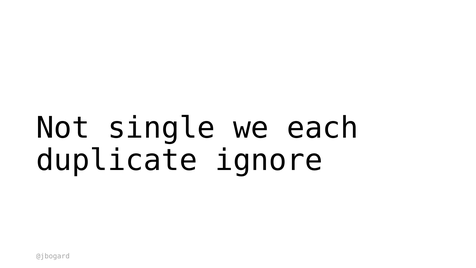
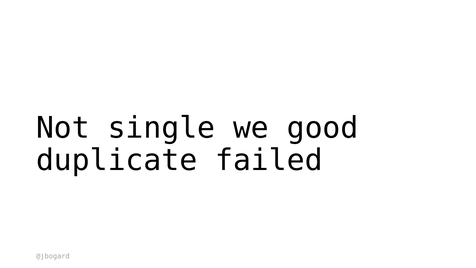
each: each -> good (323, 128)
ignore: ignore -> failed (269, 160)
